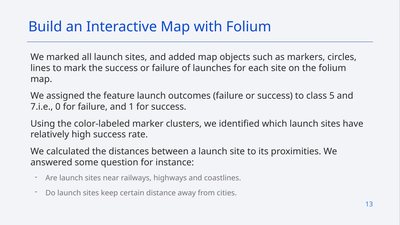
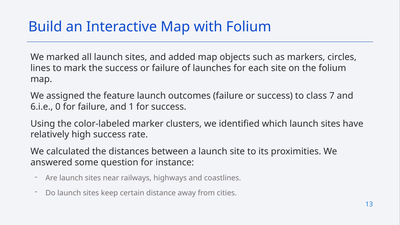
5: 5 -> 7 (332, 96)
7.i.e: 7.i.e -> 6.i.e (42, 107)
